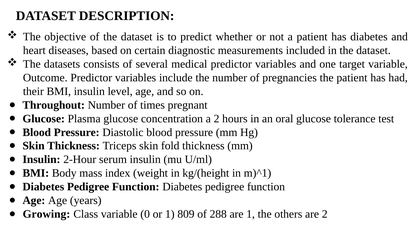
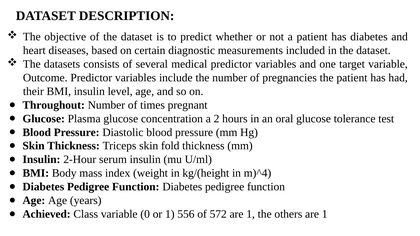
m)^1: m)^1 -> m)^4 (258, 173)
Growing: Growing -> Achieved (47, 214)
809: 809 -> 556 (186, 214)
288: 288 -> 572 (218, 214)
others are 2: 2 -> 1 (325, 214)
